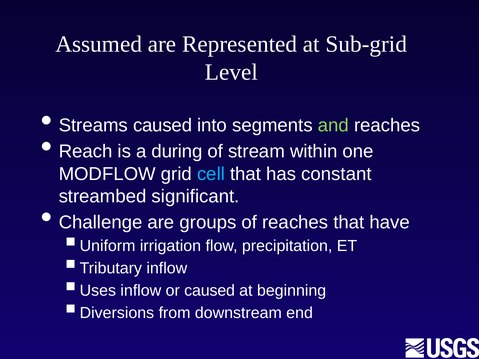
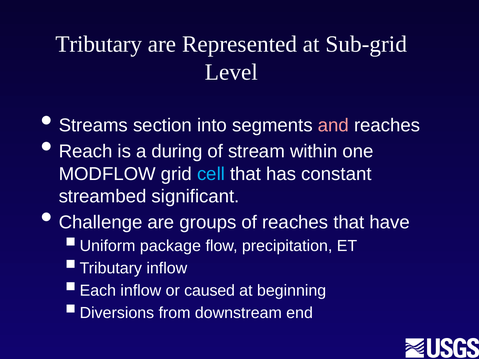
Assumed: Assumed -> Tributary (99, 44)
Streams caused: caused -> section (162, 126)
and colour: light green -> pink (333, 126)
irrigation: irrigation -> package (170, 246)
Uses: Uses -> Each (98, 291)
